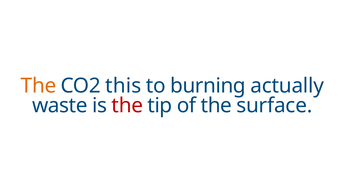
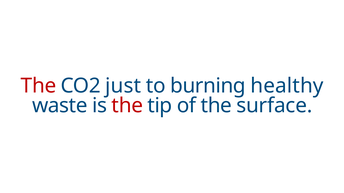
The colour: orange -> red (39, 86)
this: this -> just (123, 86)
actually: actually -> healthy (287, 86)
